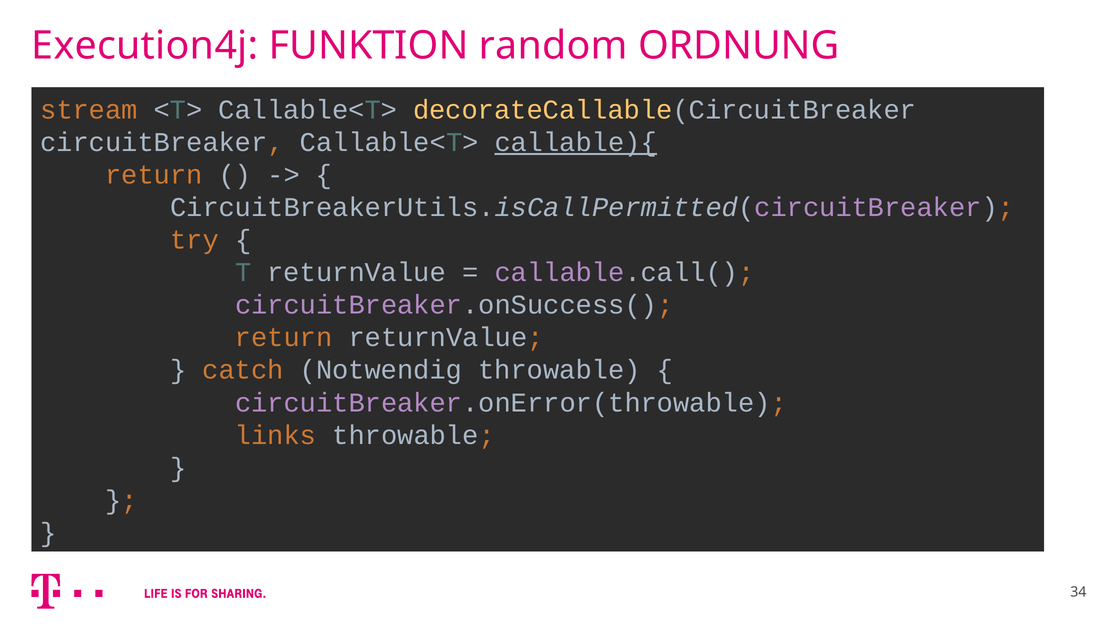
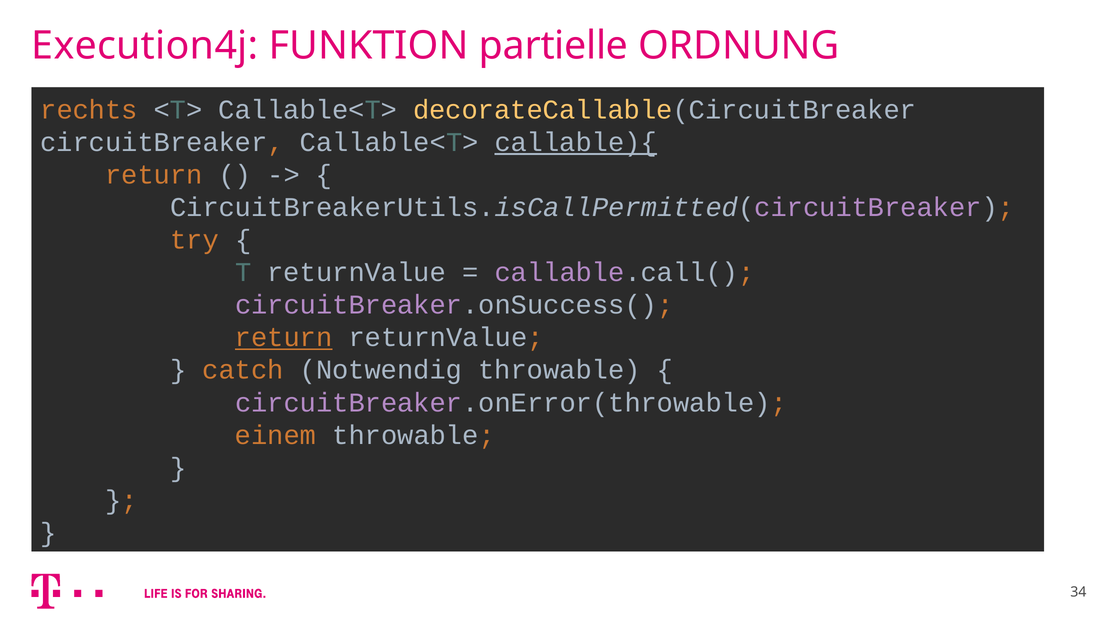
random: random -> partielle (554, 46)
stream: stream -> rechts (89, 110)
return underline: none -> present (284, 337)
links: links -> einem (276, 435)
